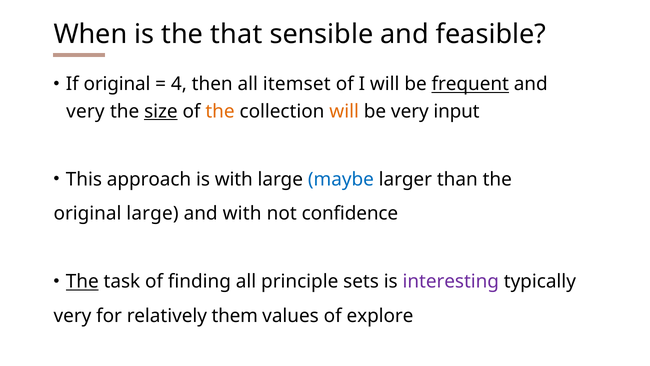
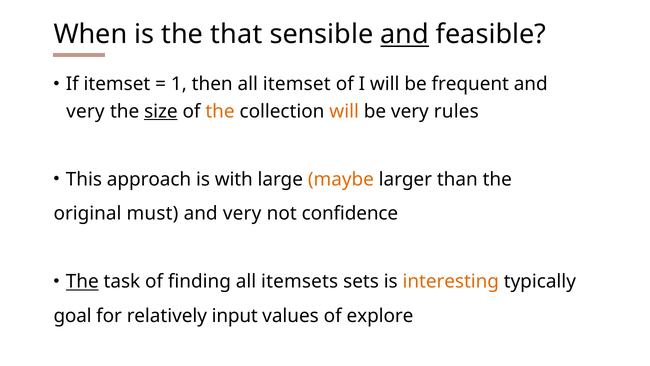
and underline: none -> present (405, 34)
If original: original -> itemset (117, 84)
4: 4 -> 1 (179, 84)
frequent underline: present -> none (470, 84)
input: input -> rules (456, 111)
maybe colour: blue -> orange (341, 179)
original large: large -> must (152, 213)
with: with -> very (242, 213)
principle: principle -> itemsets (300, 281)
interesting colour: purple -> orange (451, 281)
very: very -> goal (73, 315)
them: them -> input (235, 315)
